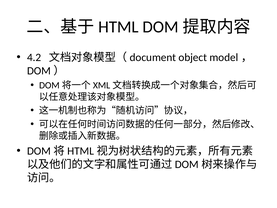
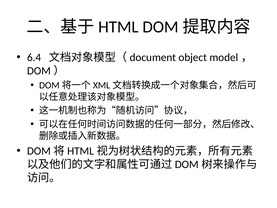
4.2: 4.2 -> 6.4 (34, 57)
